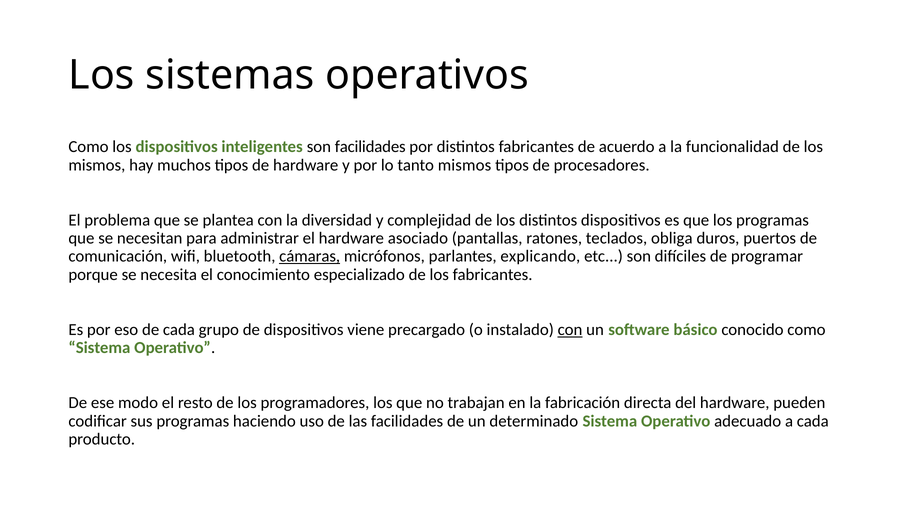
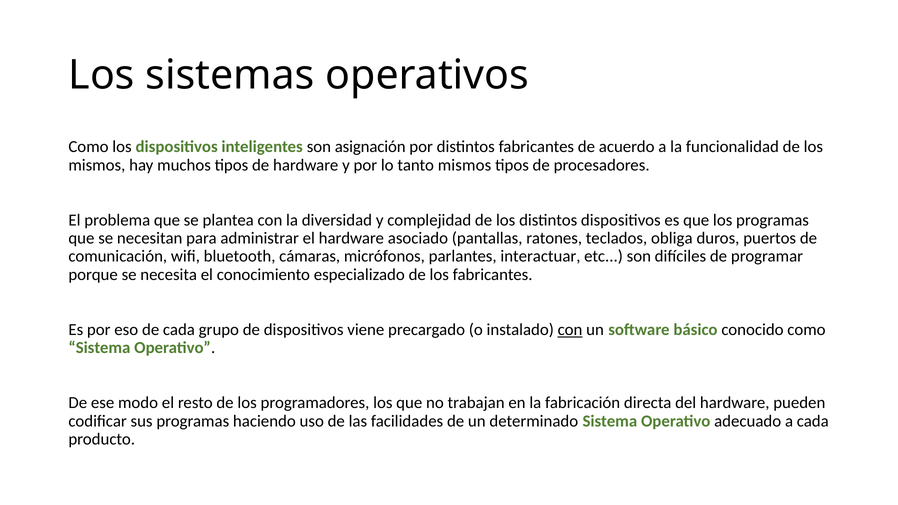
son facilidades: facilidades -> asignación (370, 147)
cámaras underline: present -> none (310, 256)
explicando: explicando -> interactuar (540, 256)
